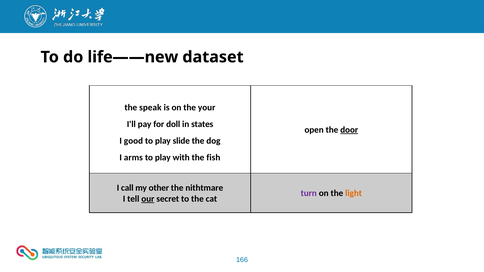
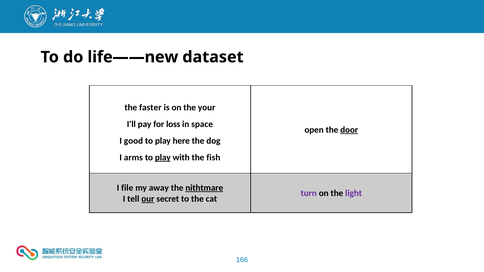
speak: speak -> faster (150, 108)
doll: doll -> loss (173, 124)
states: states -> space (202, 124)
slide: slide -> here (181, 141)
play underline: none -> present (163, 157)
call: call -> file (127, 188)
other: other -> away (159, 188)
nithtmare underline: none -> present (204, 188)
light colour: orange -> purple (354, 193)
